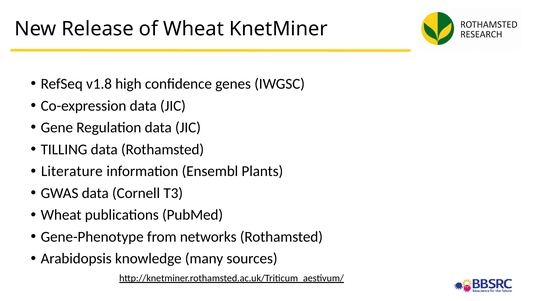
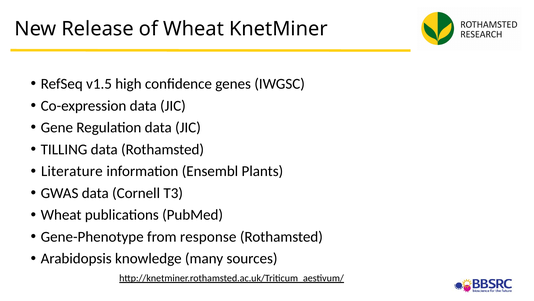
v1.8: v1.8 -> v1.5 (99, 84)
networks: networks -> response (208, 236)
